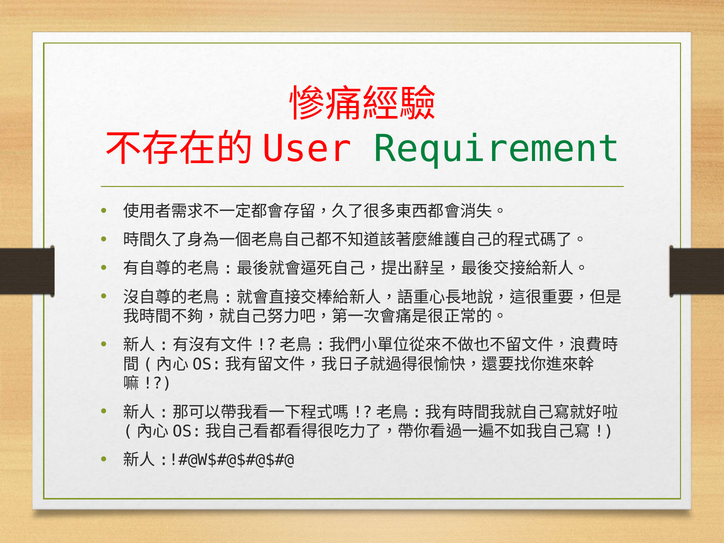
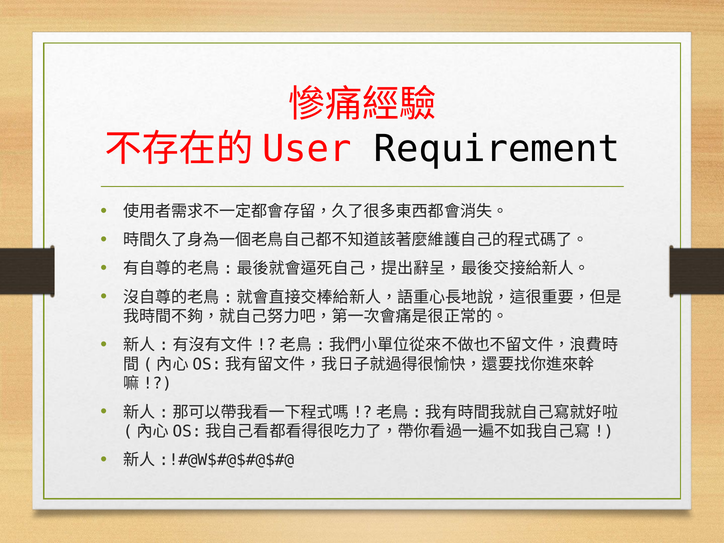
Requirement colour: green -> black (497, 149)
